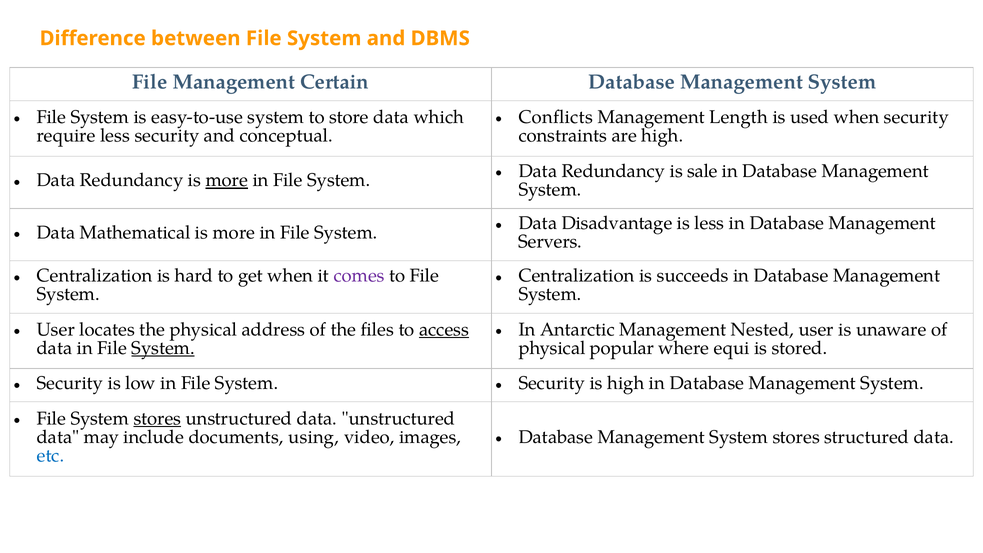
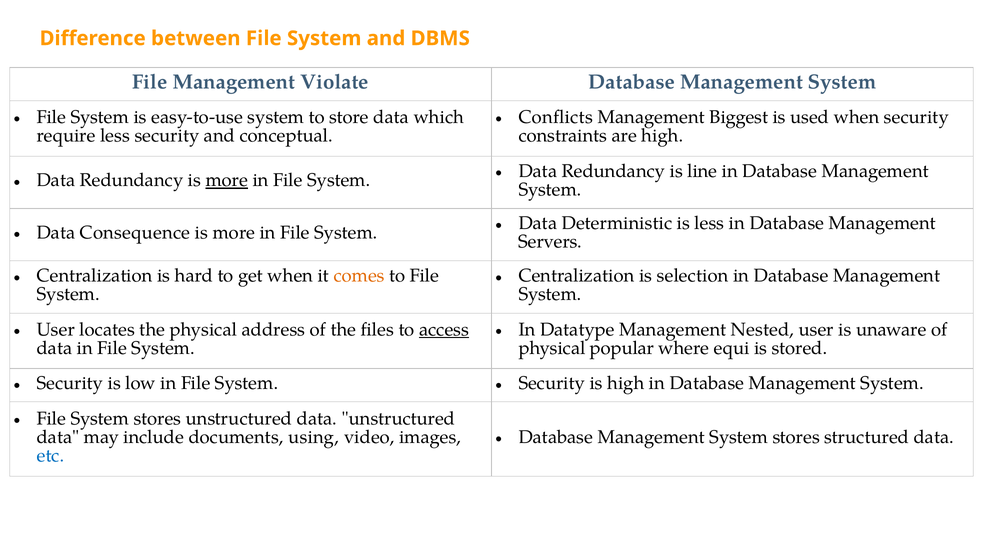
Certain: Certain -> Violate (335, 82)
Length: Length -> Biggest (739, 117)
sale: sale -> line (702, 171)
Disadvantage: Disadvantage -> Deterministic (617, 223)
Mathematical: Mathematical -> Consequence (135, 233)
comes colour: purple -> orange (359, 276)
succeeds: succeeds -> selection (693, 276)
Antarctic: Antarctic -> Datatype (577, 330)
System underline: present -> none (163, 348)
stores underline: present -> none (157, 418)
